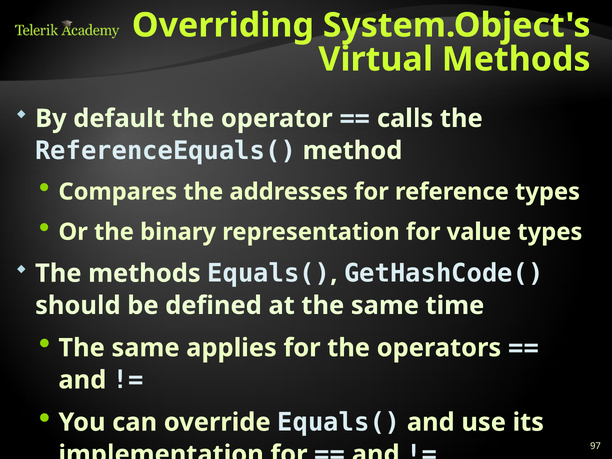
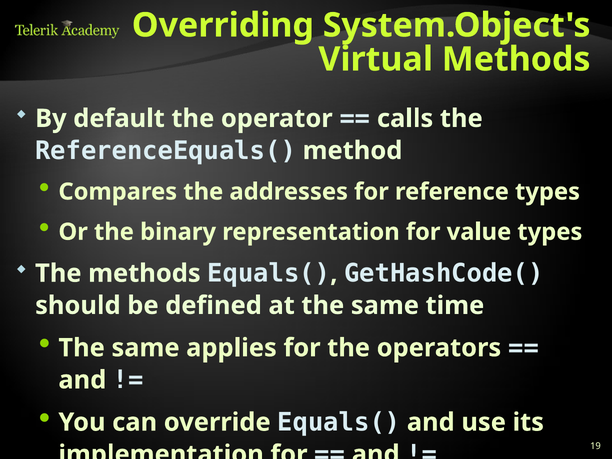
97: 97 -> 19 (595, 446)
